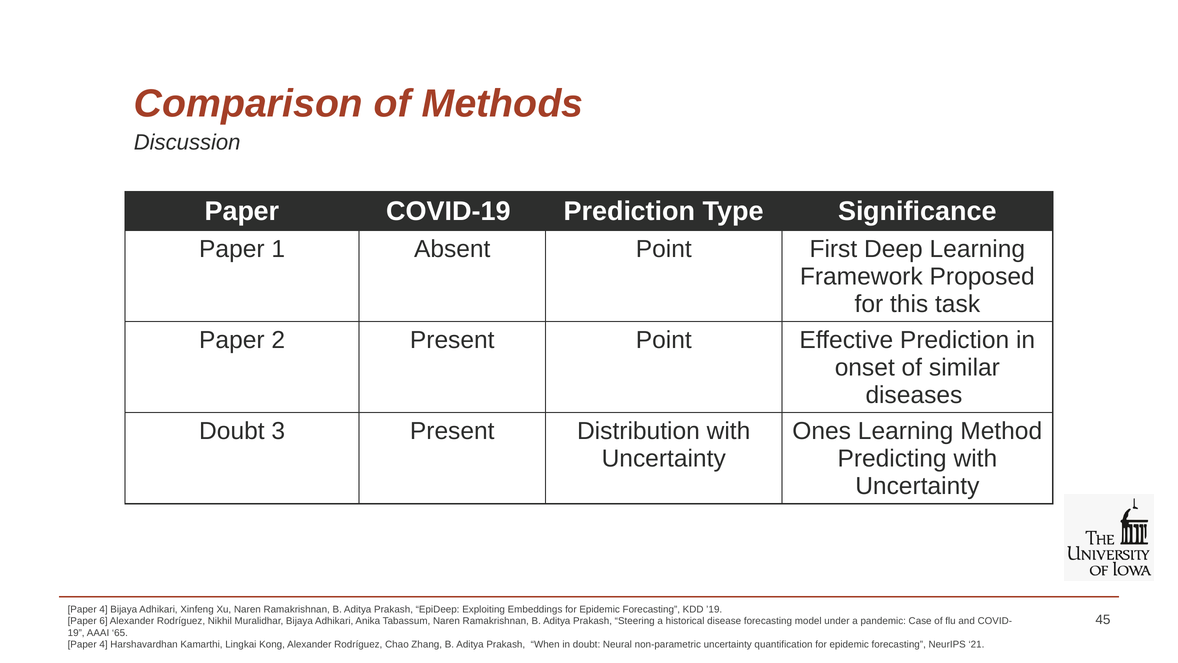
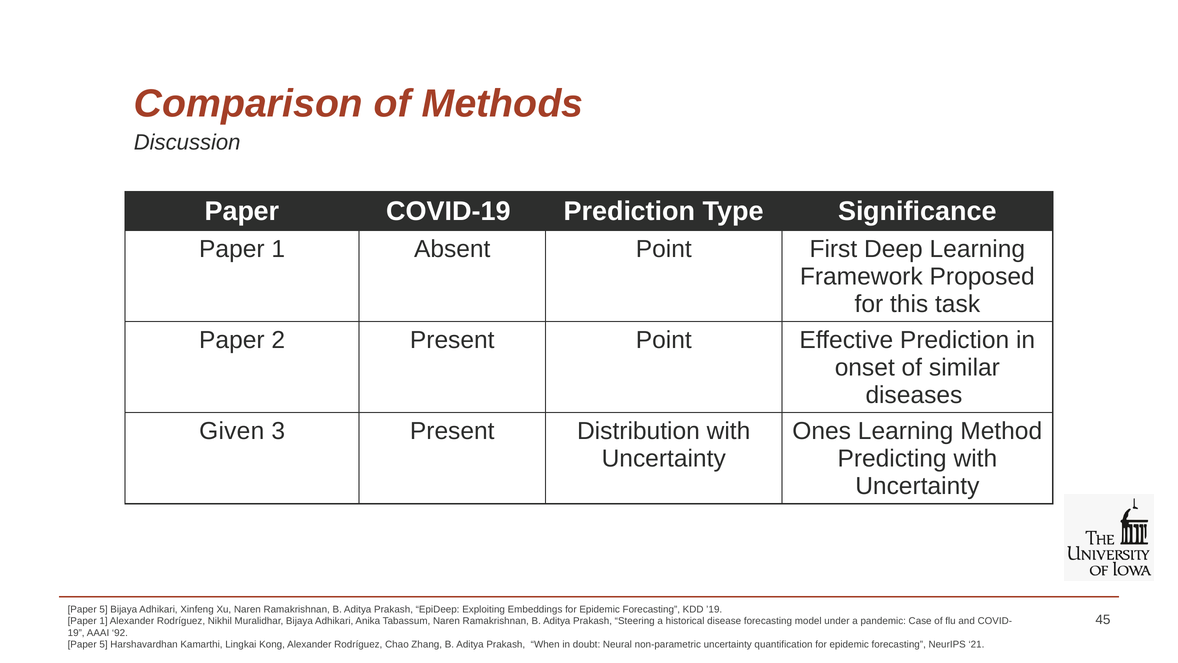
Doubt: Doubt -> Given (232, 431)
4: 4 -> 5 (104, 609)
6: 6 -> 1 (104, 621)
65: 65 -> 92 (120, 632)
4: 4 -> 5 (104, 644)
